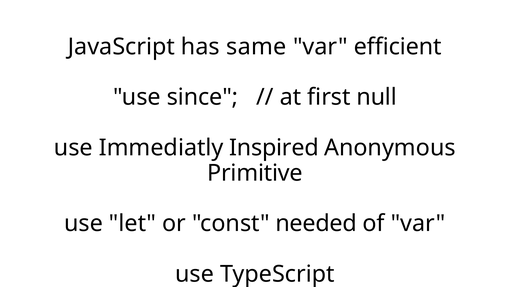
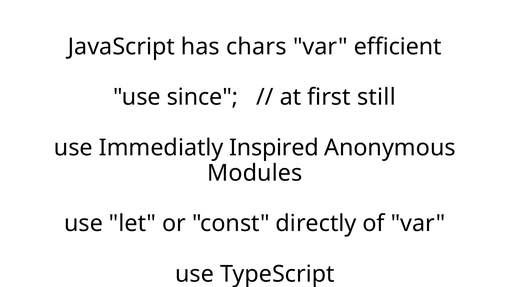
same: same -> chars (256, 47)
null: null -> still (376, 97)
Primitive: Primitive -> Modules (255, 173)
needed: needed -> directly (316, 223)
